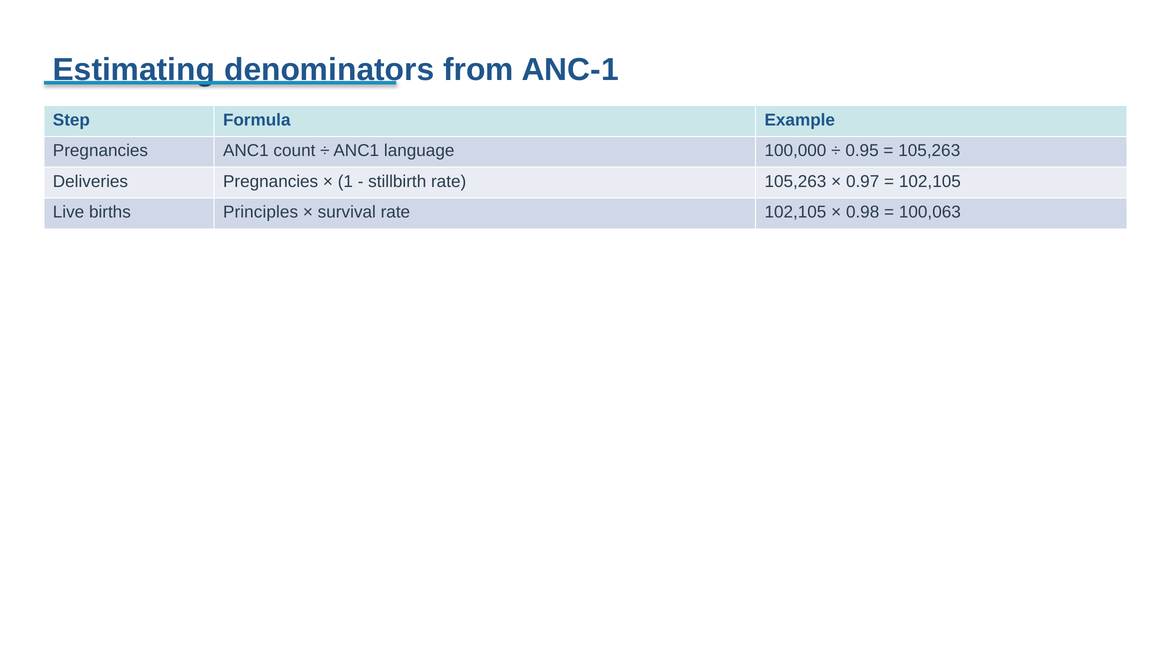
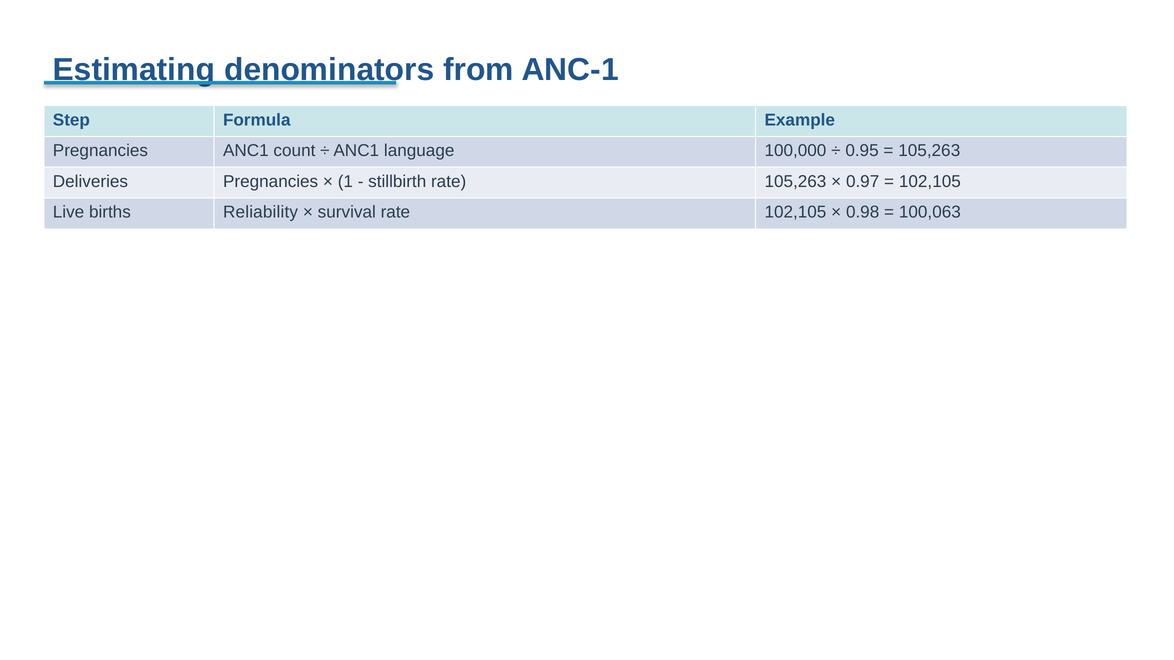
Principles: Principles -> Reliability (261, 212)
